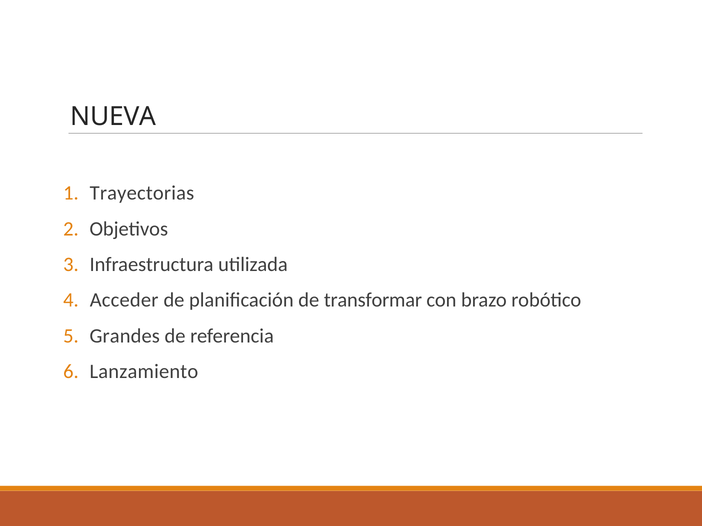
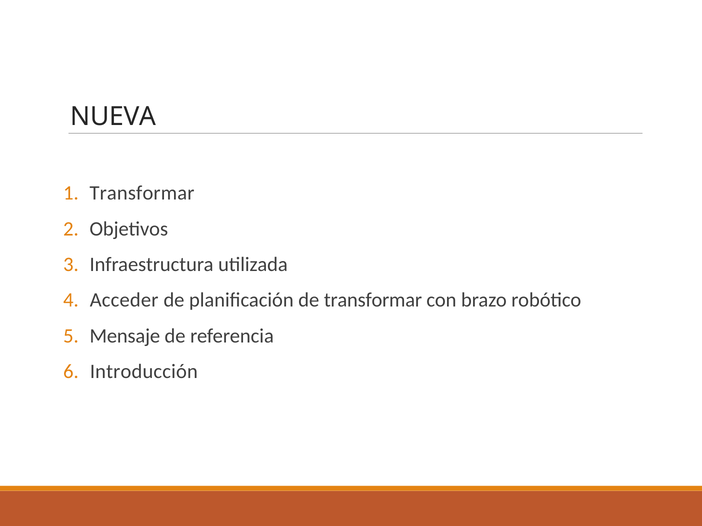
Trayectorias: Trayectorias -> Transformar (142, 193)
Grandes: Grandes -> Mensaje (125, 336)
Lanzamiento: Lanzamiento -> Introducción (144, 372)
